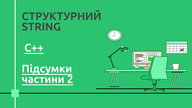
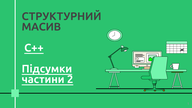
STRING: STRING -> MАСИВ (41, 27)
